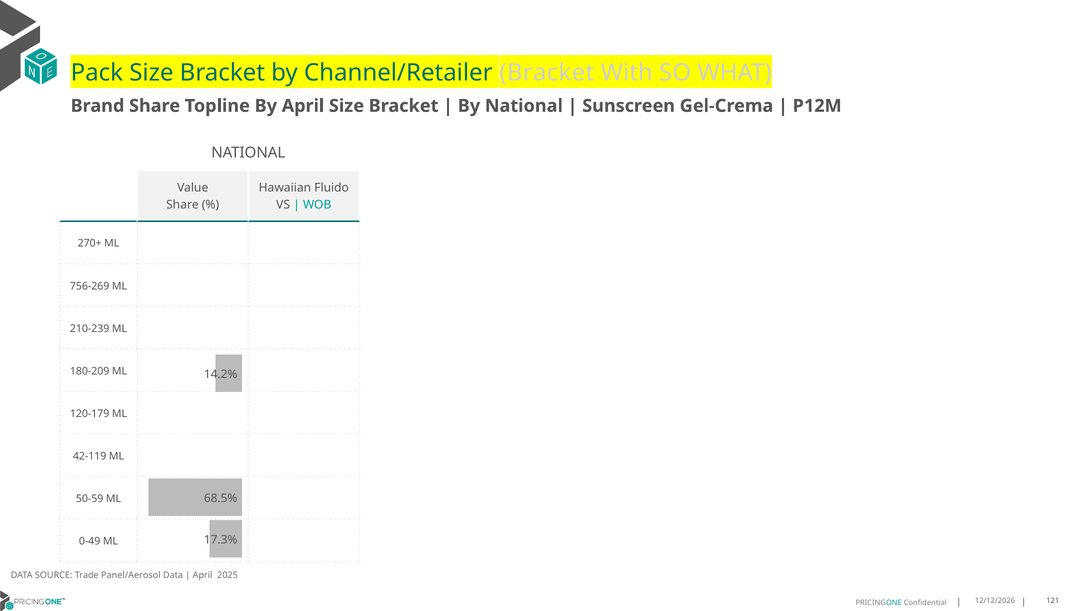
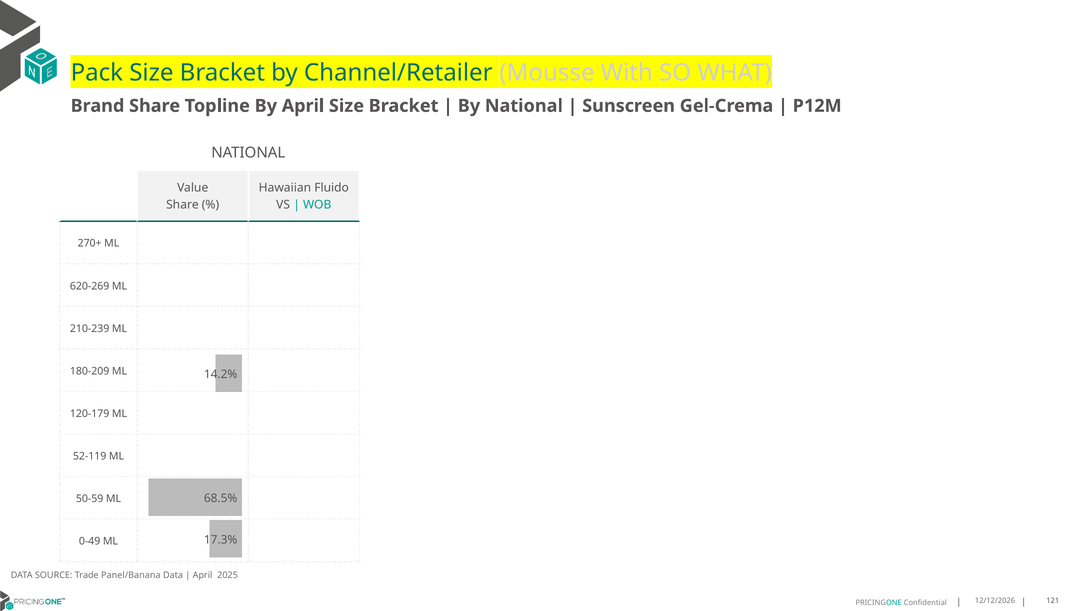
Channel/Retailer Bracket: Bracket -> Mousse (547, 73)
756-269: 756-269 -> 620-269 (90, 286)
42-119: 42-119 -> 52-119 (90, 456)
Panel/Aerosol: Panel/Aerosol -> Panel/Banana (131, 575)
